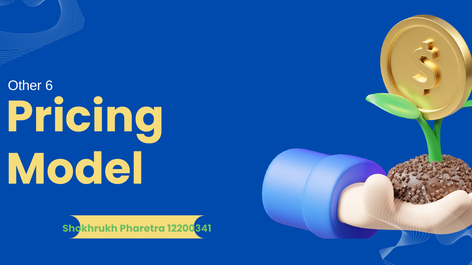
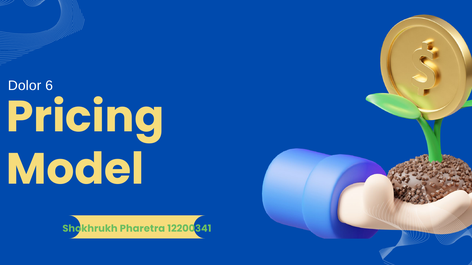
Other: Other -> Dolor (25, 86)
